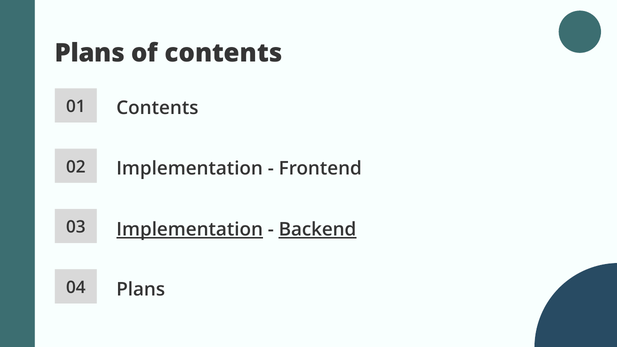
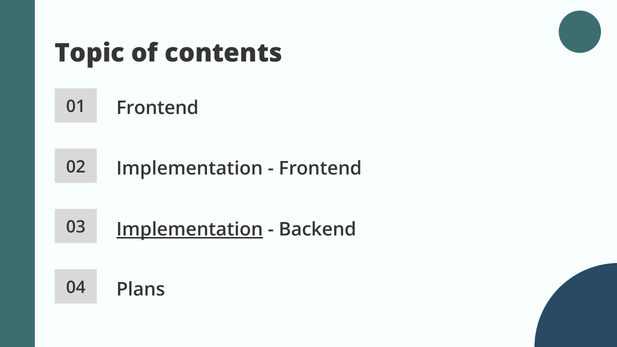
Plans: Plans -> Topic (90, 53)
Contents: Contents -> Frontend (157, 108)
Backend underline: present -> none (318, 230)
